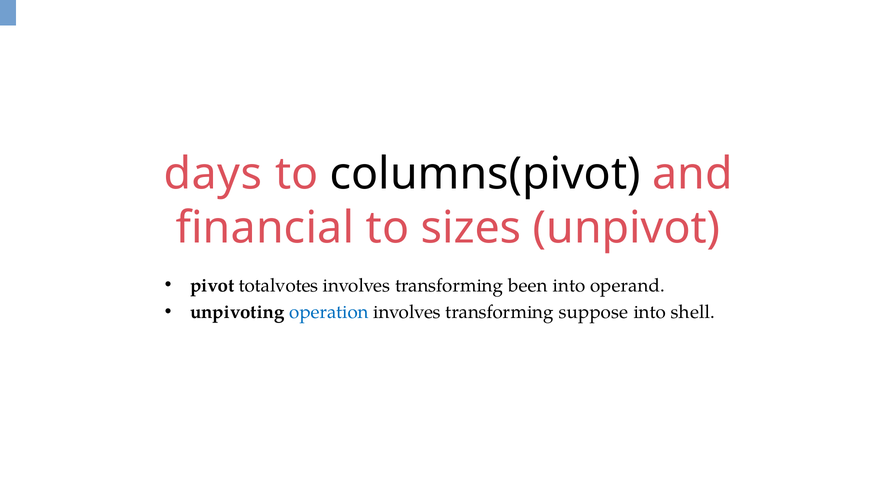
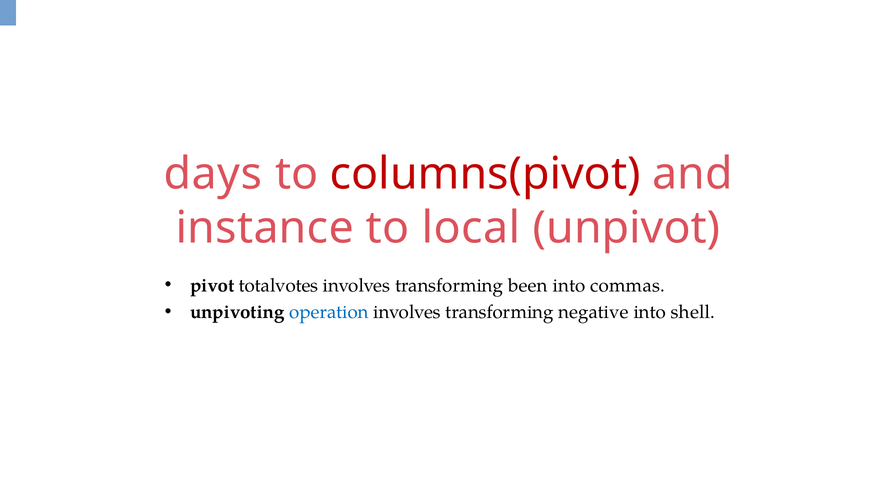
columns(pivot colour: black -> red (485, 174)
financial: financial -> instance (265, 228)
sizes: sizes -> local (471, 228)
operand: operand -> commas (628, 285)
suppose: suppose -> negative (594, 312)
